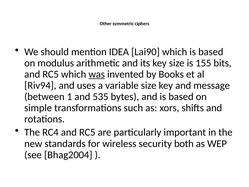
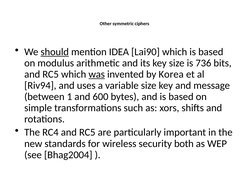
should underline: none -> present (55, 52)
155: 155 -> 736 (203, 63)
Books: Books -> Korea (171, 74)
535: 535 -> 600 (101, 97)
